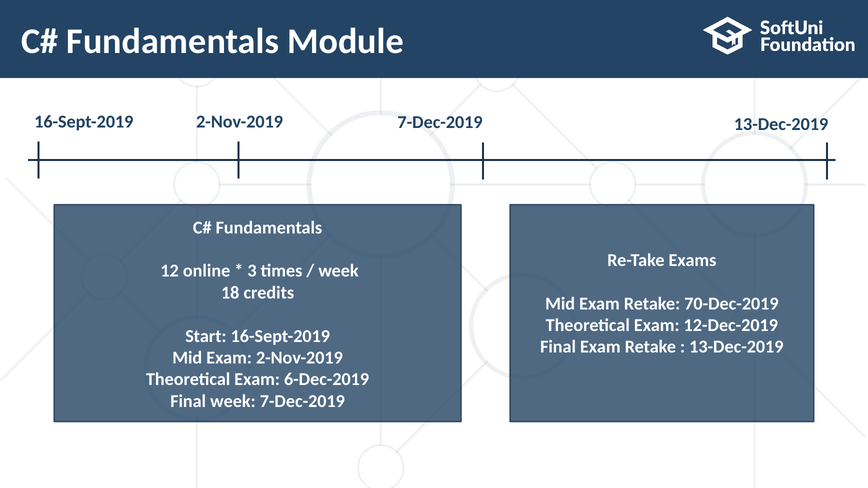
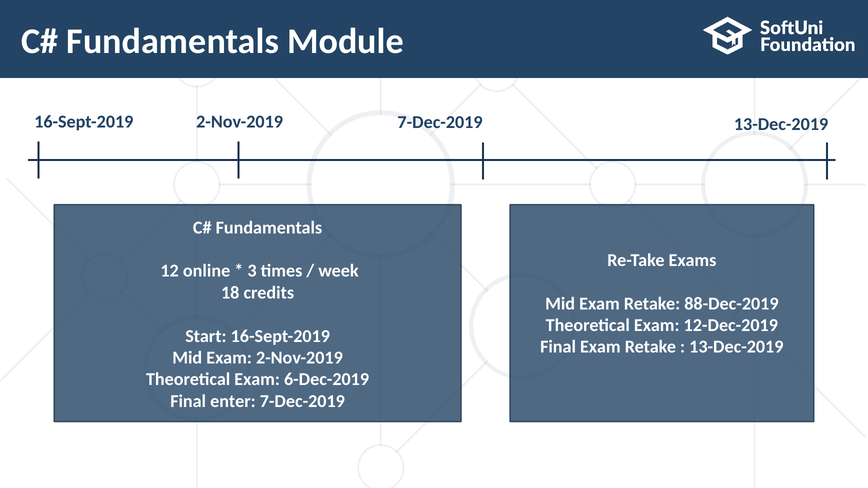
70-Dec-2019: 70-Dec-2019 -> 88-Dec-2019 (731, 304)
Final week: week -> enter (233, 402)
